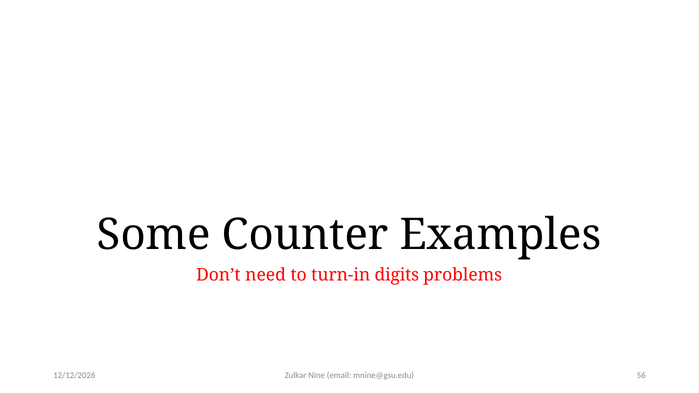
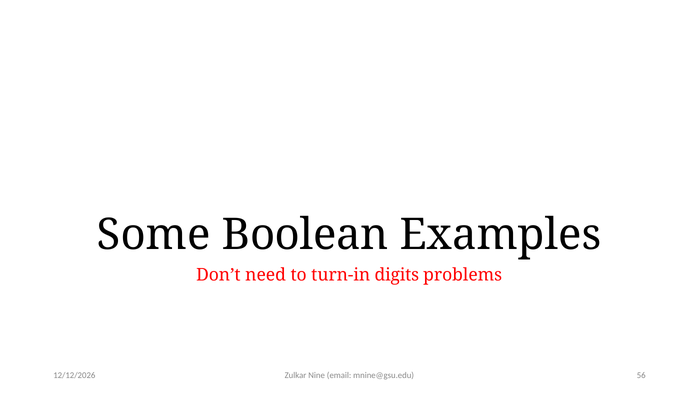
Counter: Counter -> Boolean (305, 235)
